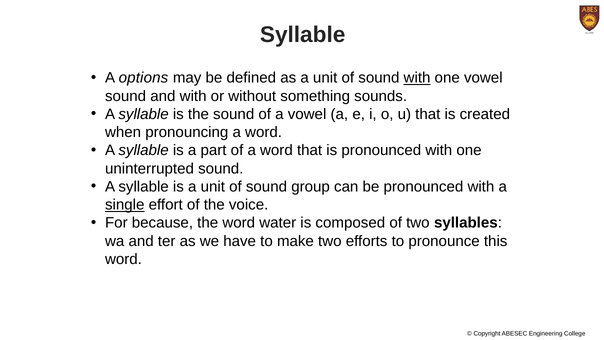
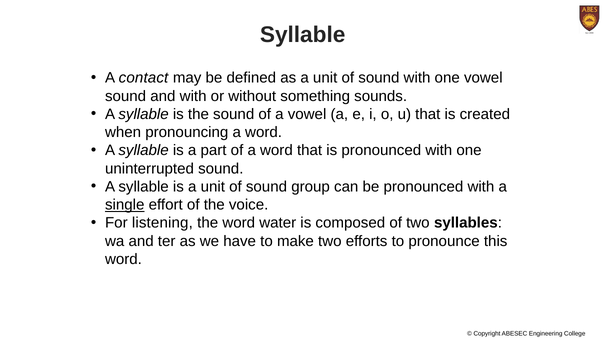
options: options -> contact (143, 78)
with underline: present -> none (417, 78)
because: because -> listening (162, 223)
